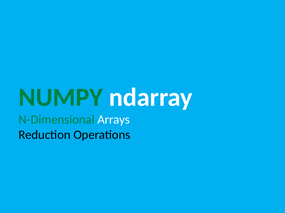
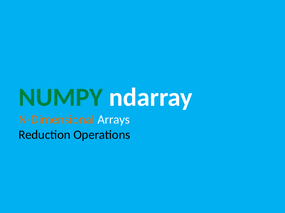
N-Dimensional colour: green -> orange (57, 120)
